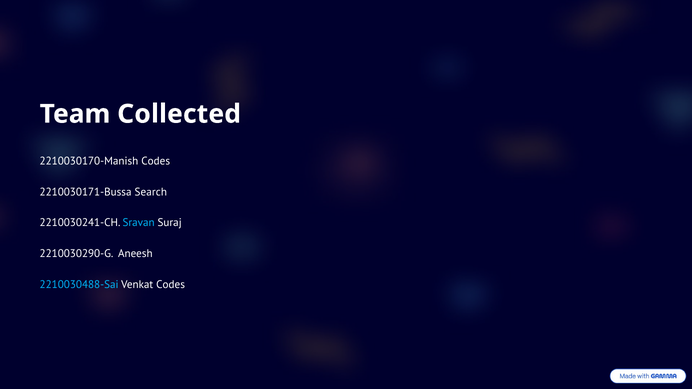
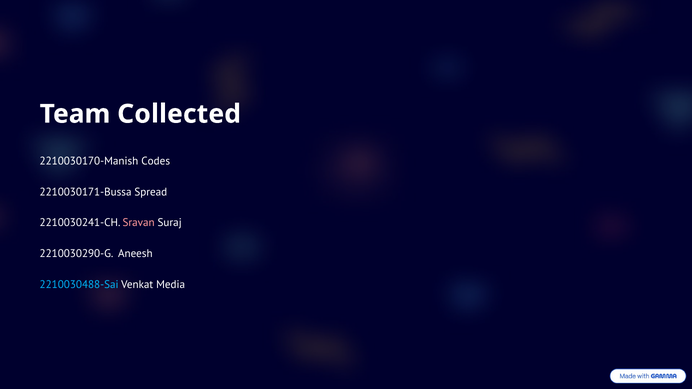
Search: Search -> Spread (151, 192)
Sravan colour: light blue -> pink (139, 223)
Venkat Codes: Codes -> Media (171, 285)
